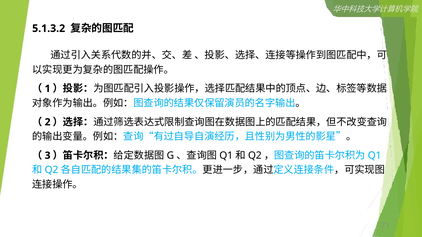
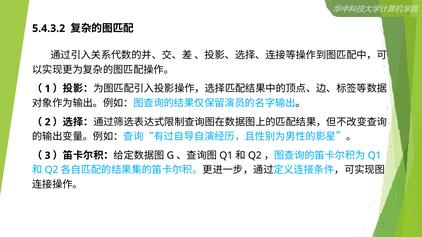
5.1.3.2: 5.1.3.2 -> 5.4.3.2 (49, 28)
